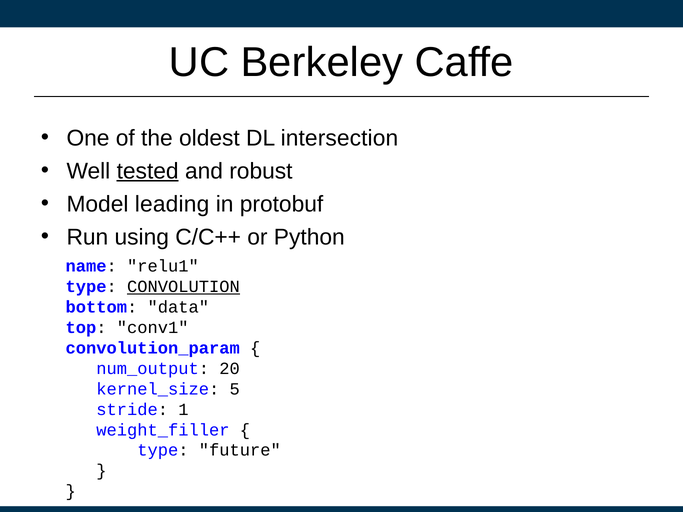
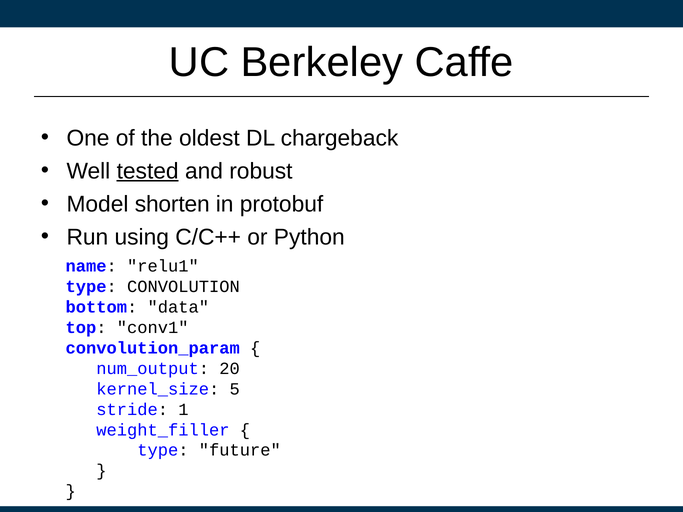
intersection: intersection -> chargeback (339, 138)
leading: leading -> shorten (172, 204)
CONVOLUTION underline: present -> none (183, 287)
